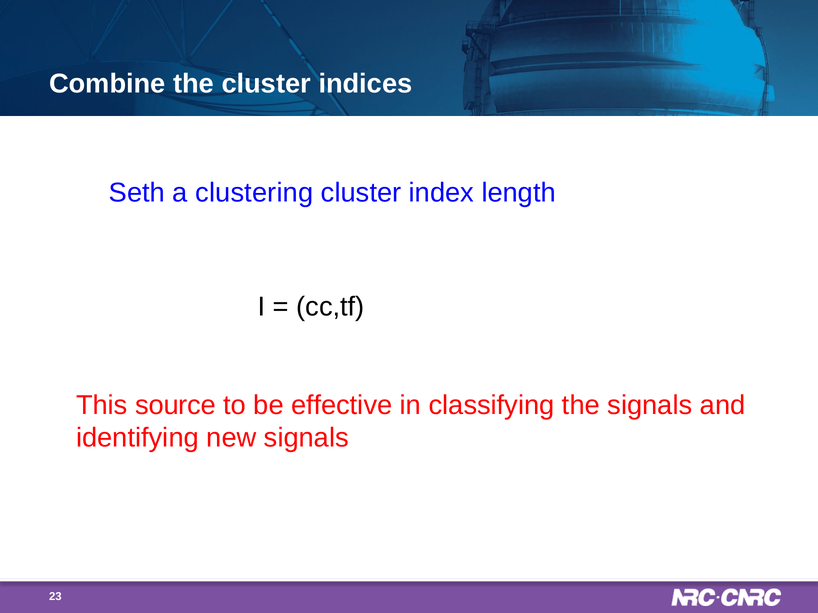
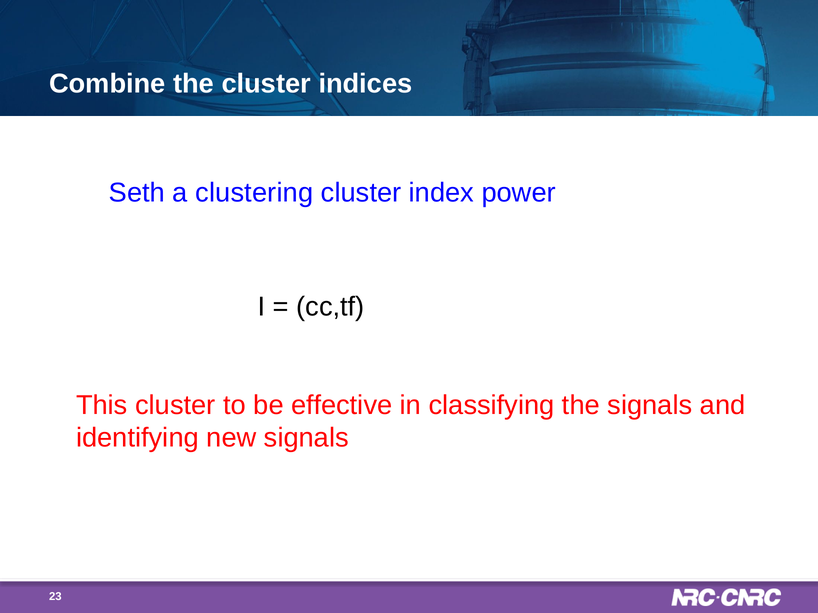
length: length -> power (519, 193)
This source: source -> cluster (175, 405)
